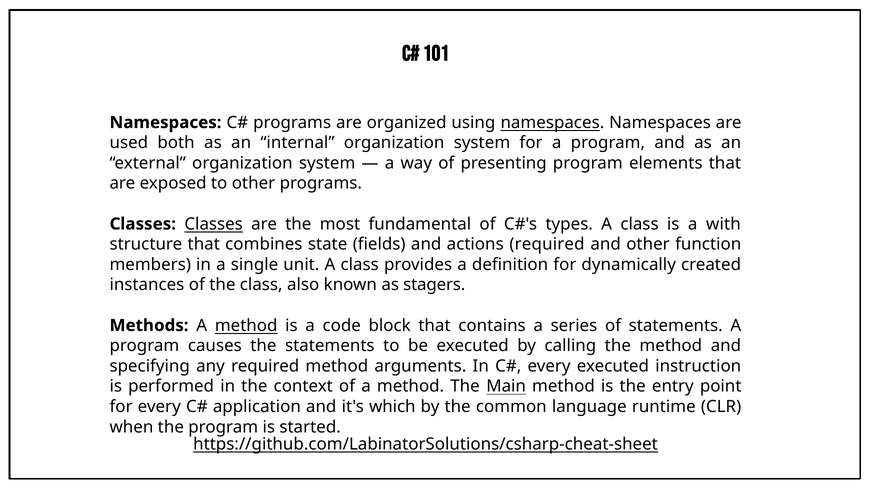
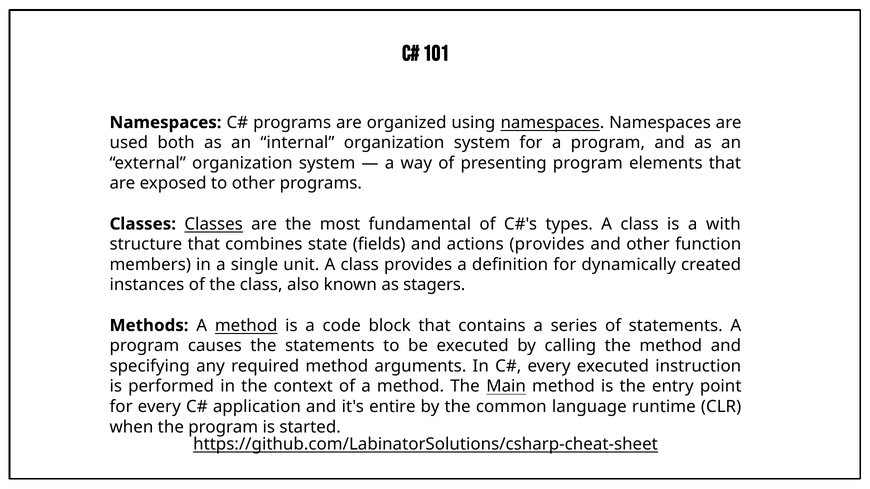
actions required: required -> provides (547, 244)
which: which -> entire (392, 407)
